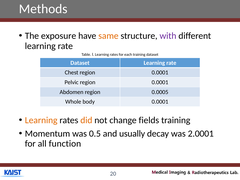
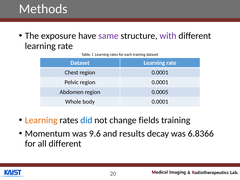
same colour: orange -> purple (108, 36)
did colour: orange -> blue (86, 120)
0.5: 0.5 -> 9.6 (95, 134)
usually: usually -> results (132, 134)
2.0001: 2.0001 -> 6.8366 (201, 134)
all function: function -> different (65, 144)
